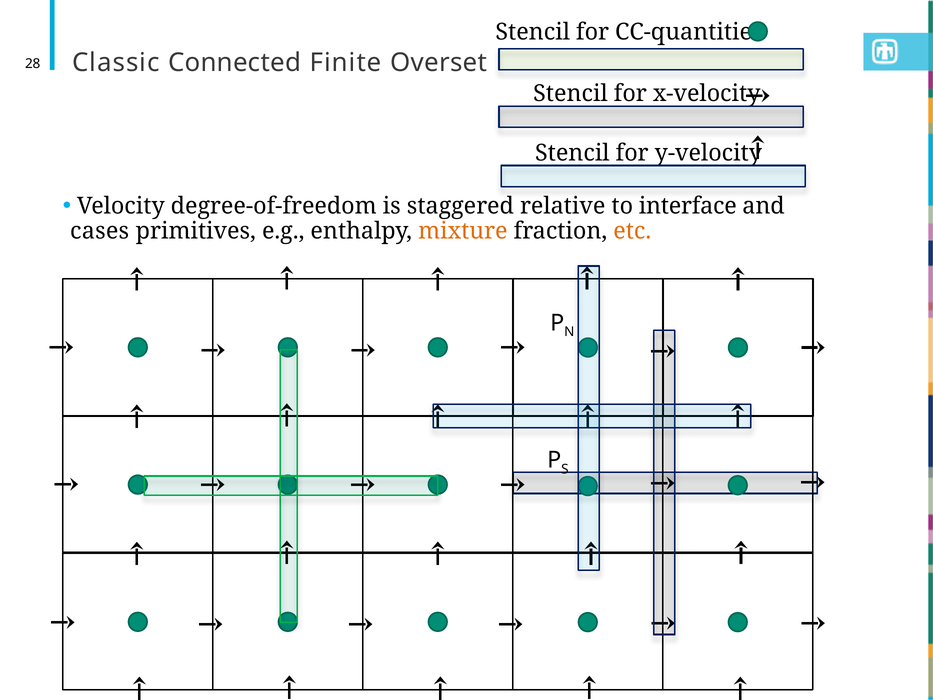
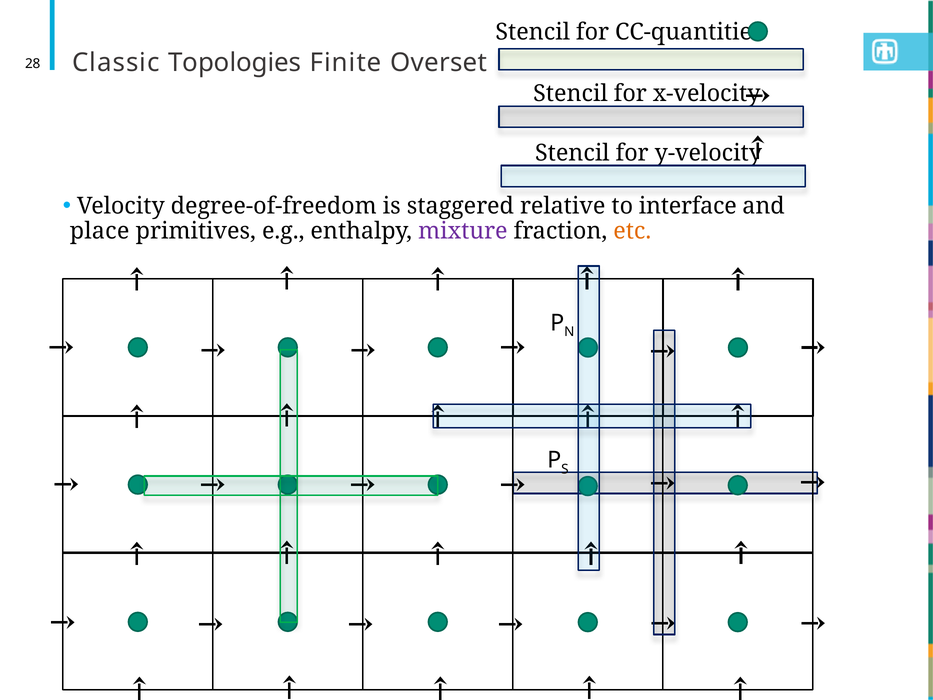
Connected: Connected -> Topologies (235, 62)
cases: cases -> place (100, 231)
mixture colour: orange -> purple (463, 231)
